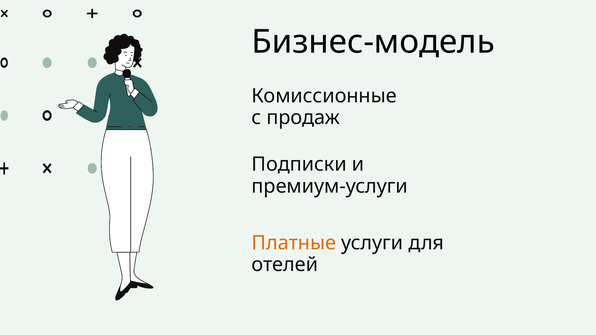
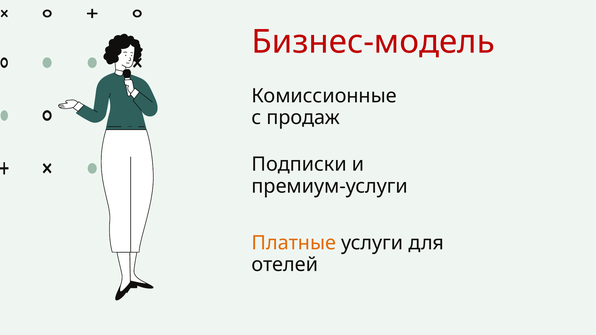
Бизнес-модель colour: black -> red (373, 42)
